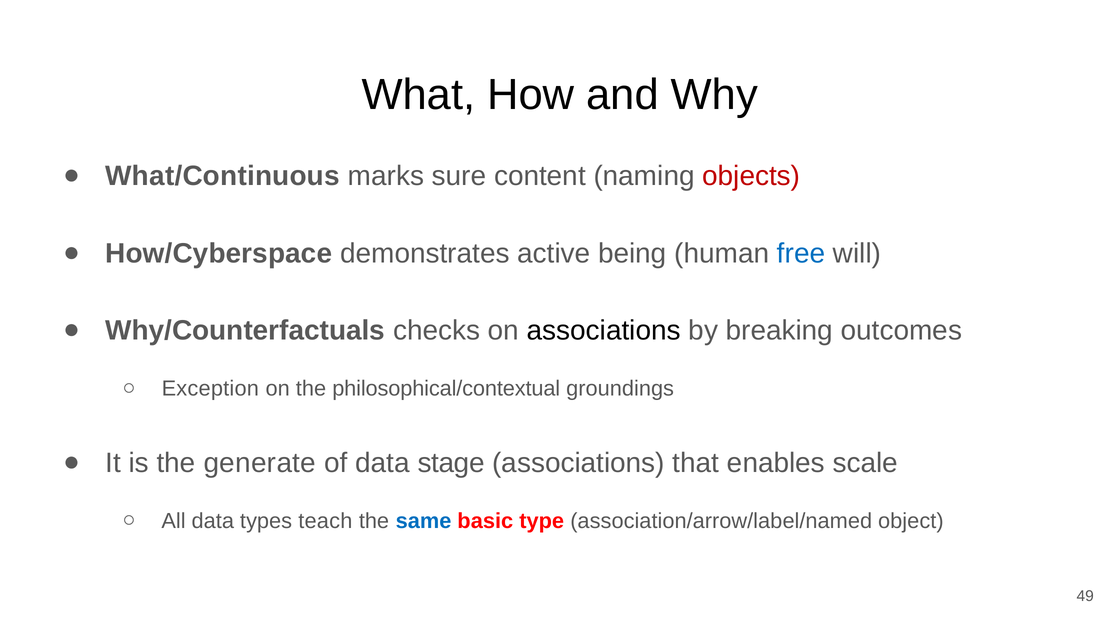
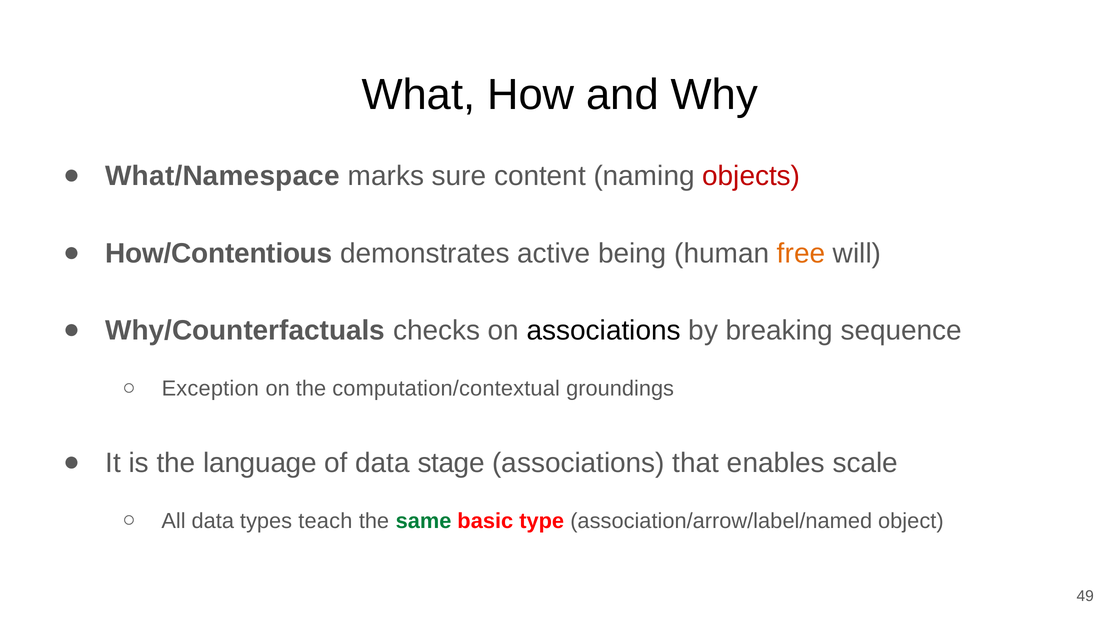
What/Continuous: What/Continuous -> What/Namespace (223, 176)
How/Cyberspace: How/Cyberspace -> How/Contentious (219, 253)
free colour: blue -> orange (801, 253)
outcomes: outcomes -> sequence (901, 331)
philosophical/contextual: philosophical/contextual -> computation/contextual (446, 389)
generate: generate -> language (260, 463)
same colour: blue -> green (424, 521)
